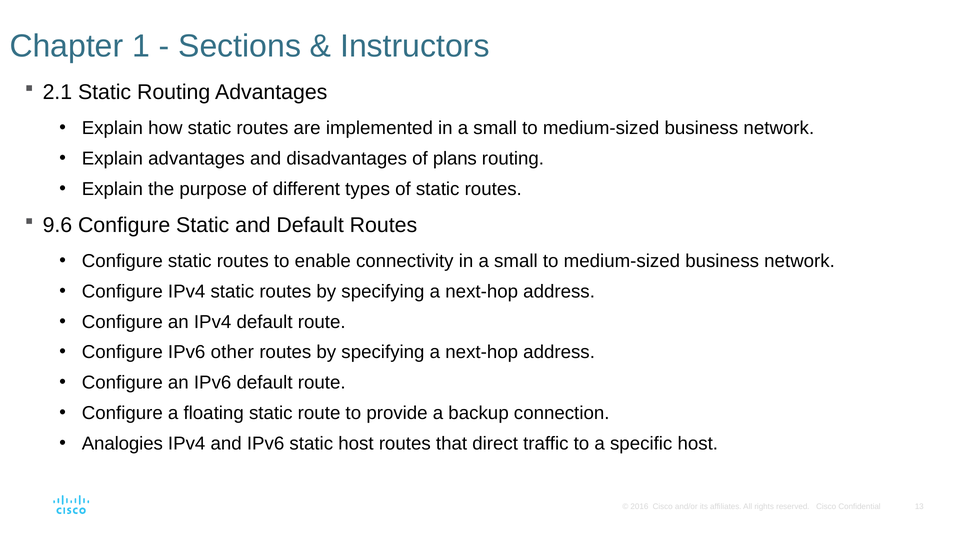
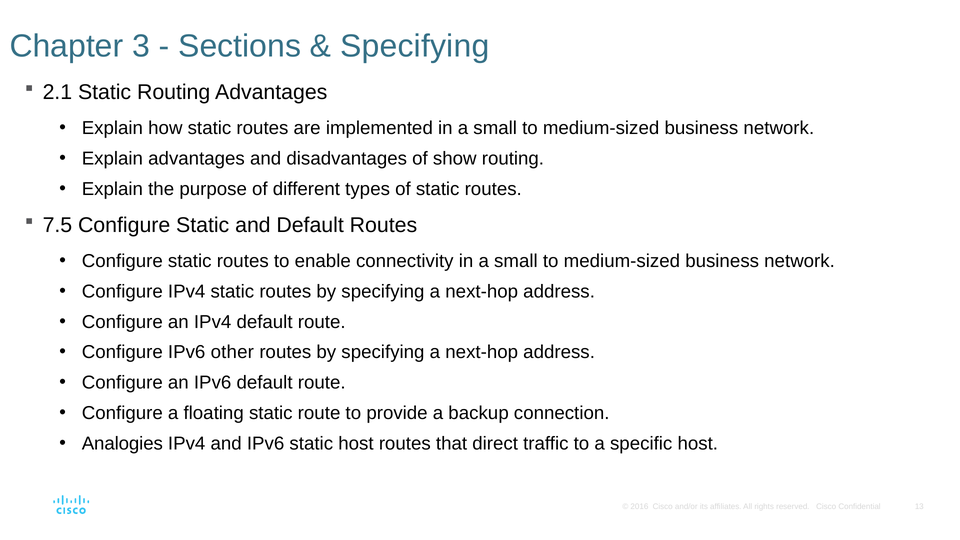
1: 1 -> 3 (141, 46)
Instructors: Instructors -> Specifying (415, 46)
plans: plans -> show (455, 159)
9.6: 9.6 -> 7.5 (57, 225)
